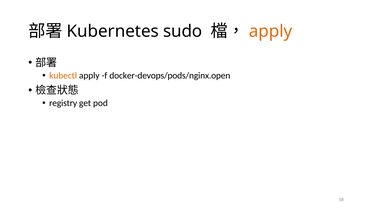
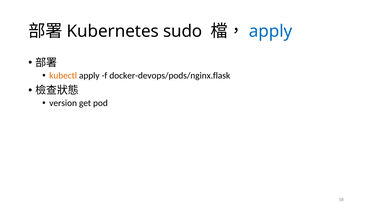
apply colour: orange -> blue (271, 31)
docker-devops/pods/nginx.open: docker-devops/pods/nginx.open -> docker-devops/pods/nginx.flask (170, 76)
registry: registry -> version (63, 103)
